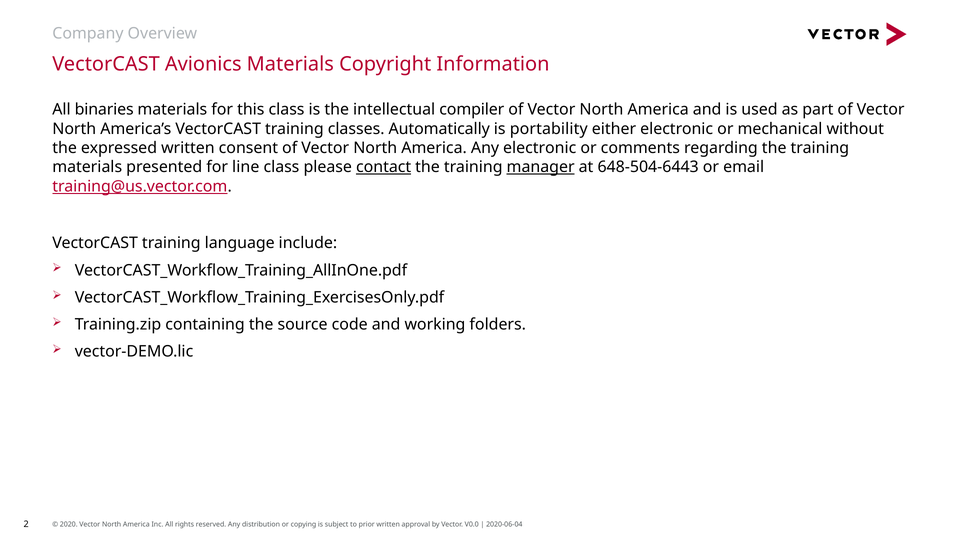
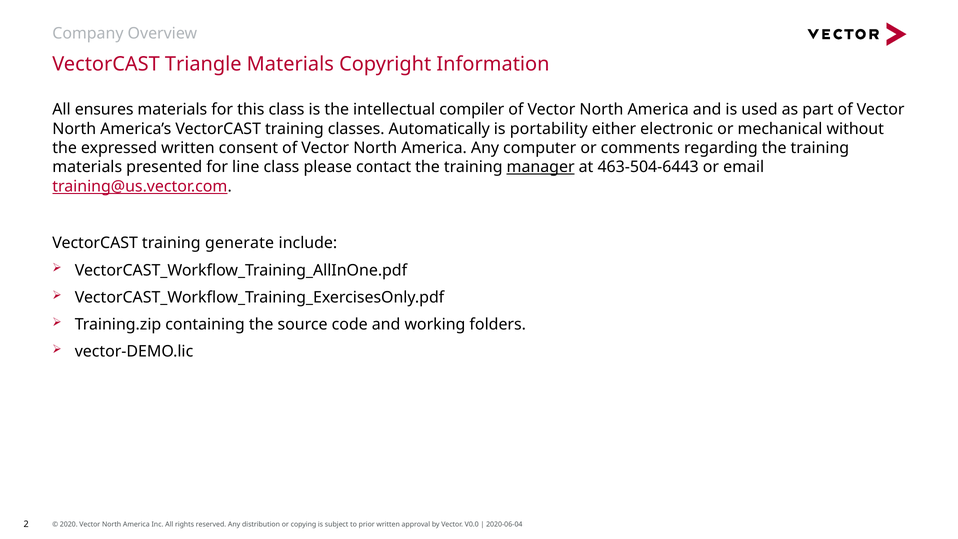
Avionics: Avionics -> Triangle (203, 64)
binaries: binaries -> ensures (104, 110)
Any electronic: electronic -> computer (540, 148)
contact underline: present -> none (384, 167)
648-504-6443: 648-504-6443 -> 463-504-6443 (648, 167)
language: language -> generate (240, 243)
